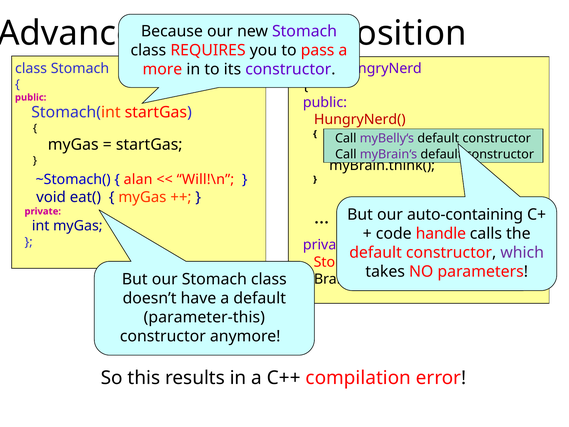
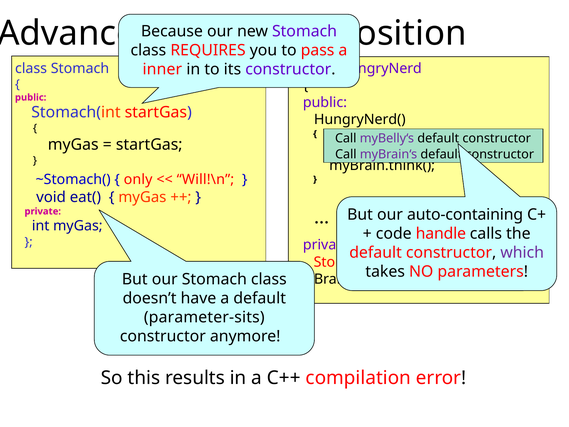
more: more -> inner (162, 69)
HungryNerd( colour: red -> black (360, 120)
alan: alan -> only (138, 179)
parameter-this: parameter-this -> parameter-sits (204, 317)
